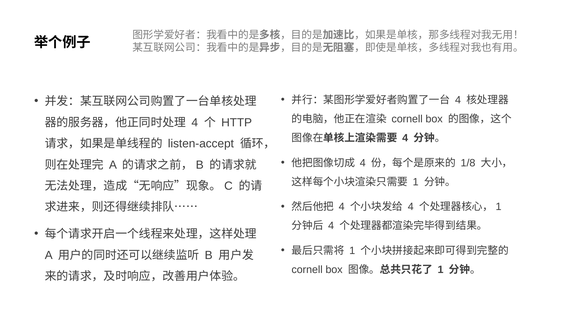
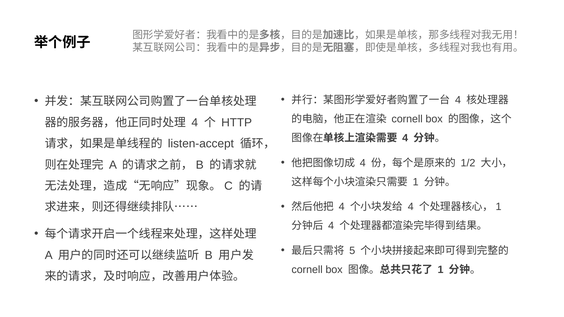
1/8: 1/8 -> 1/2 (468, 163)
1: 1 -> 5 (352, 251)
